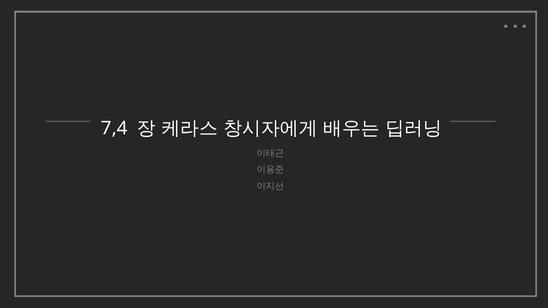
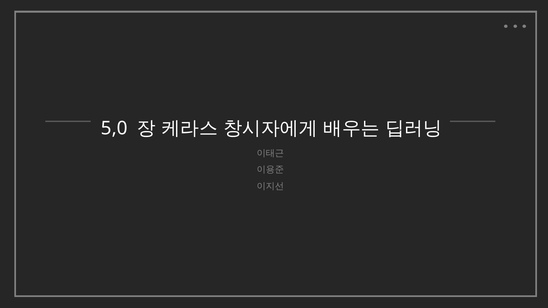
7,4: 7,4 -> 5,0 (114, 128)
